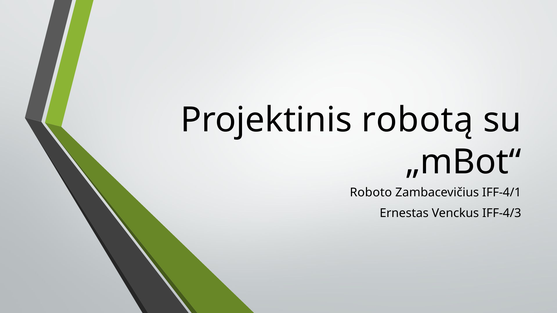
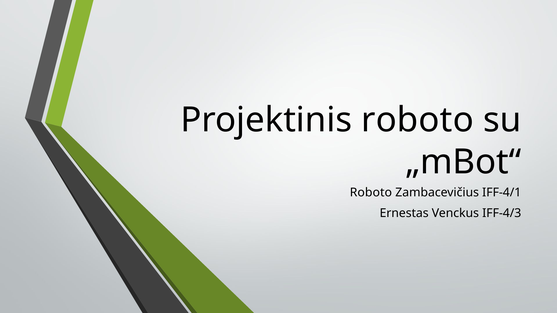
Projektinis robotą: robotą -> roboto (417, 120)
